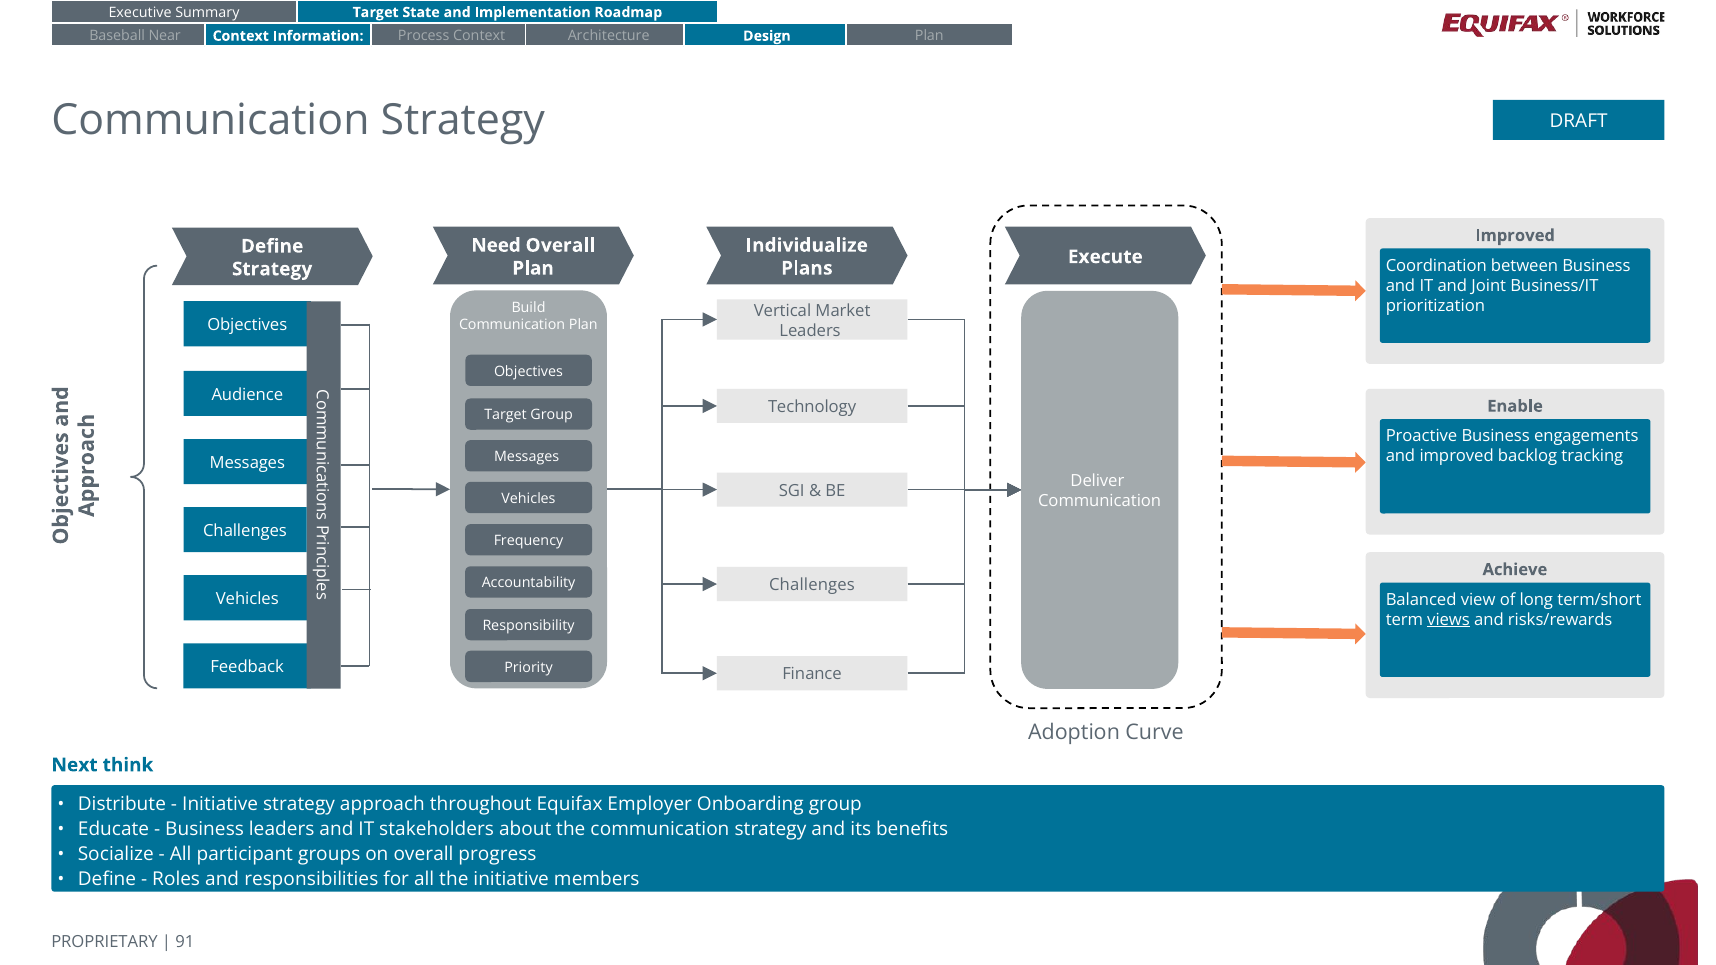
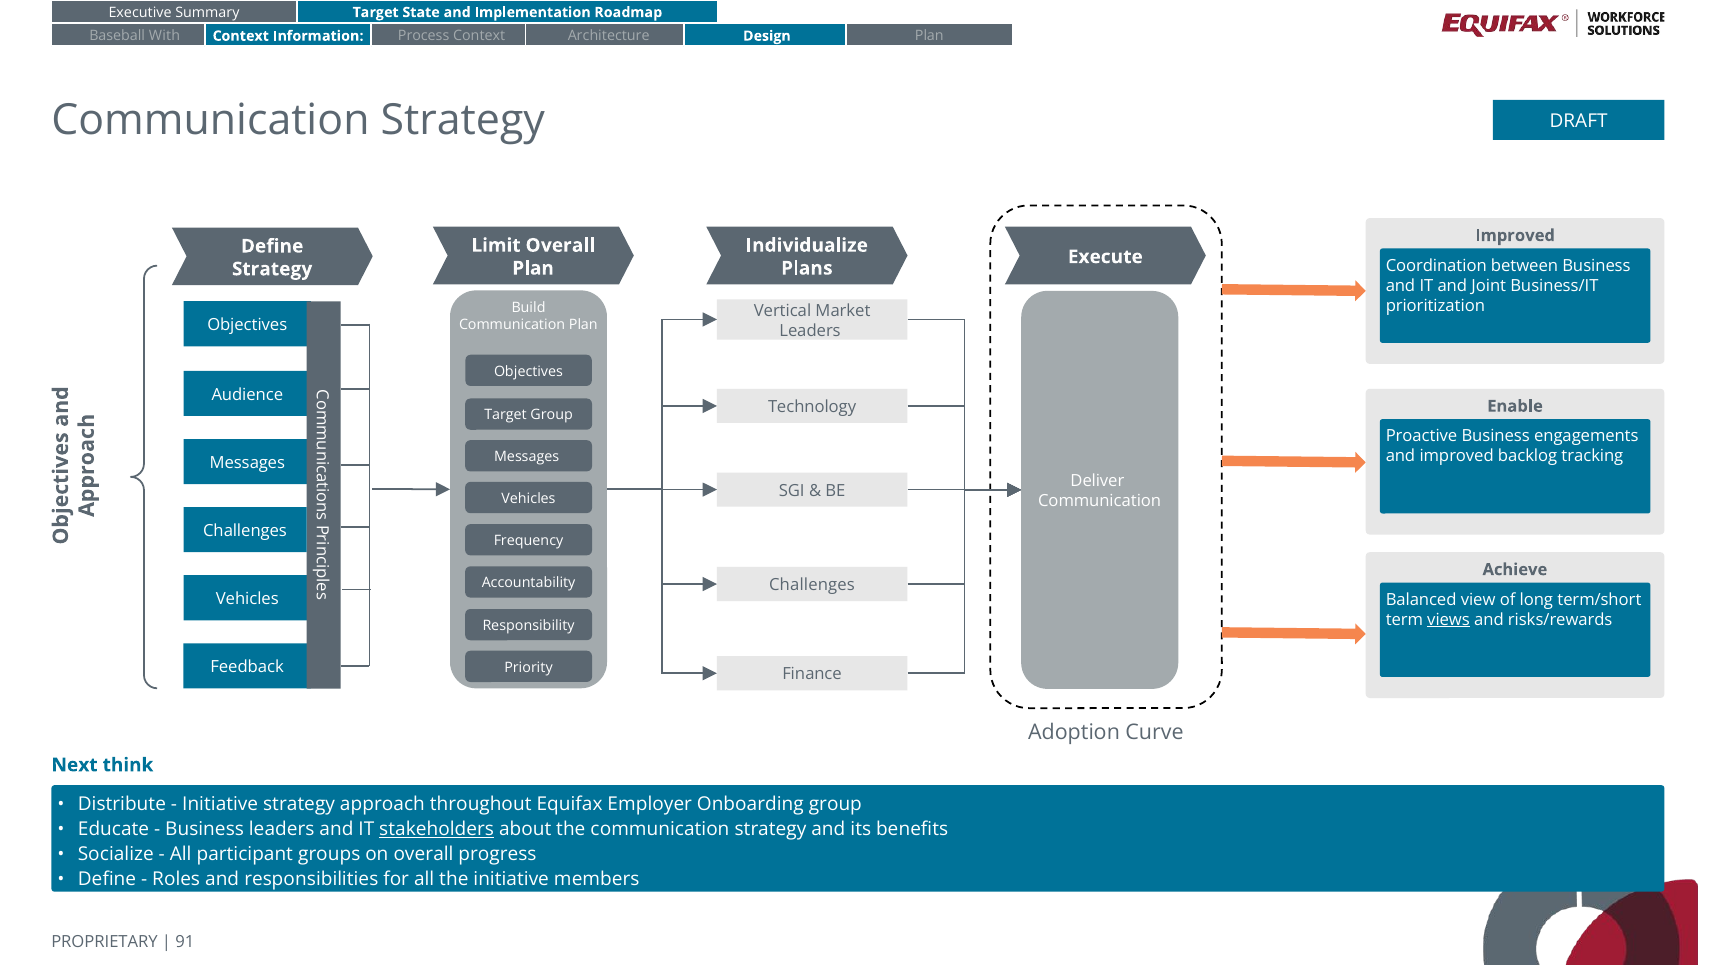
Near: Near -> With (165, 36)
Need: Need -> Limit (496, 246)
stakeholders underline: none -> present (437, 829)
